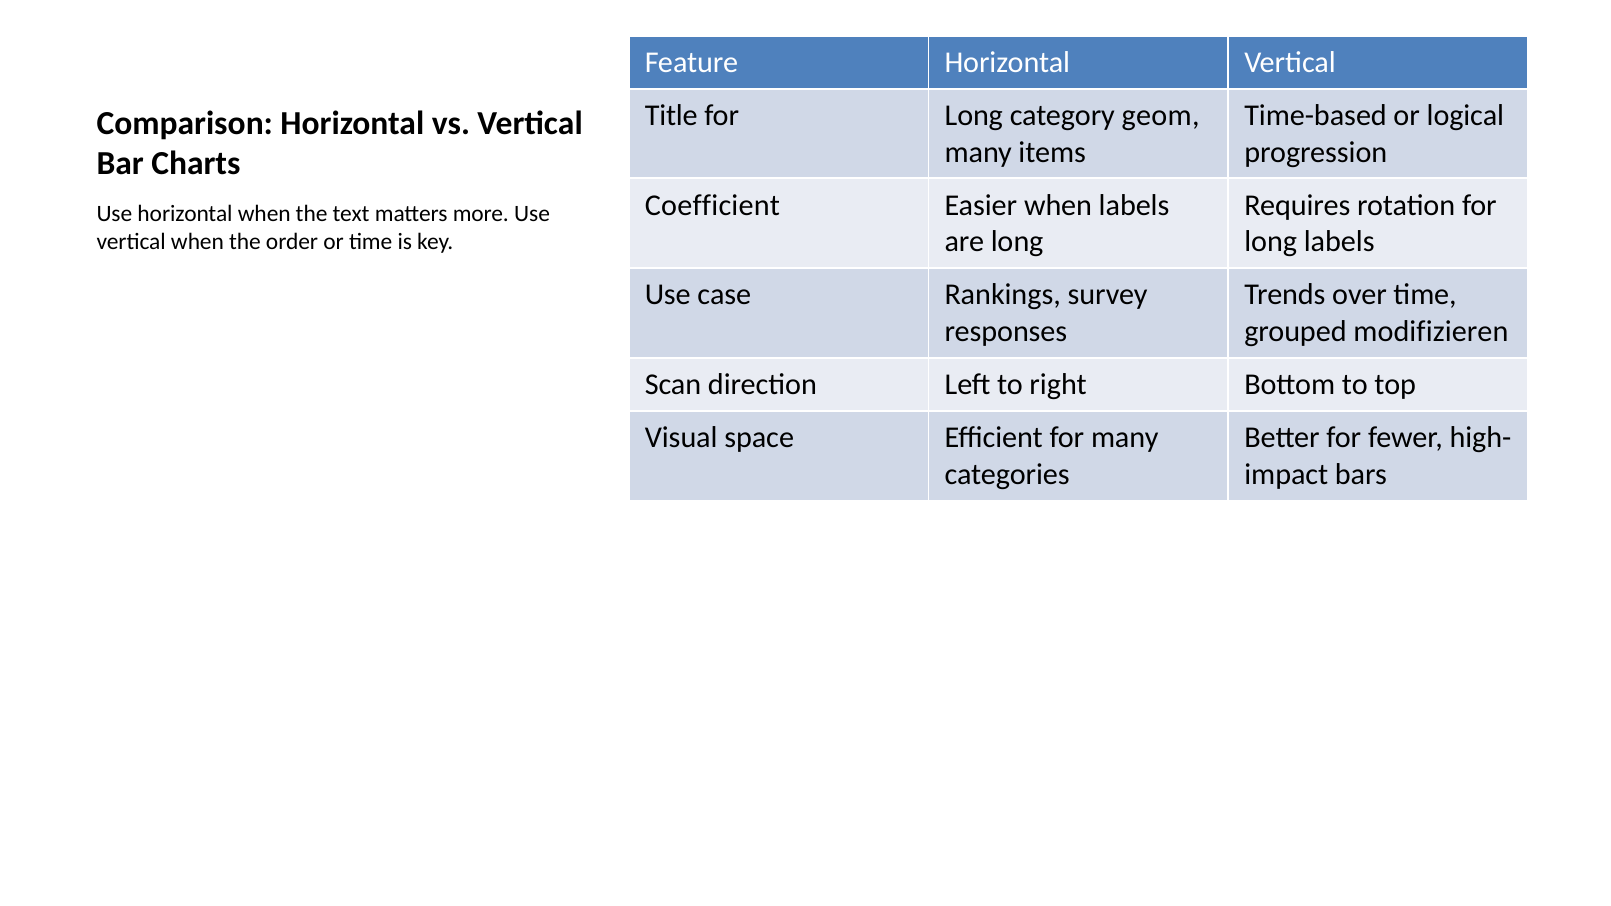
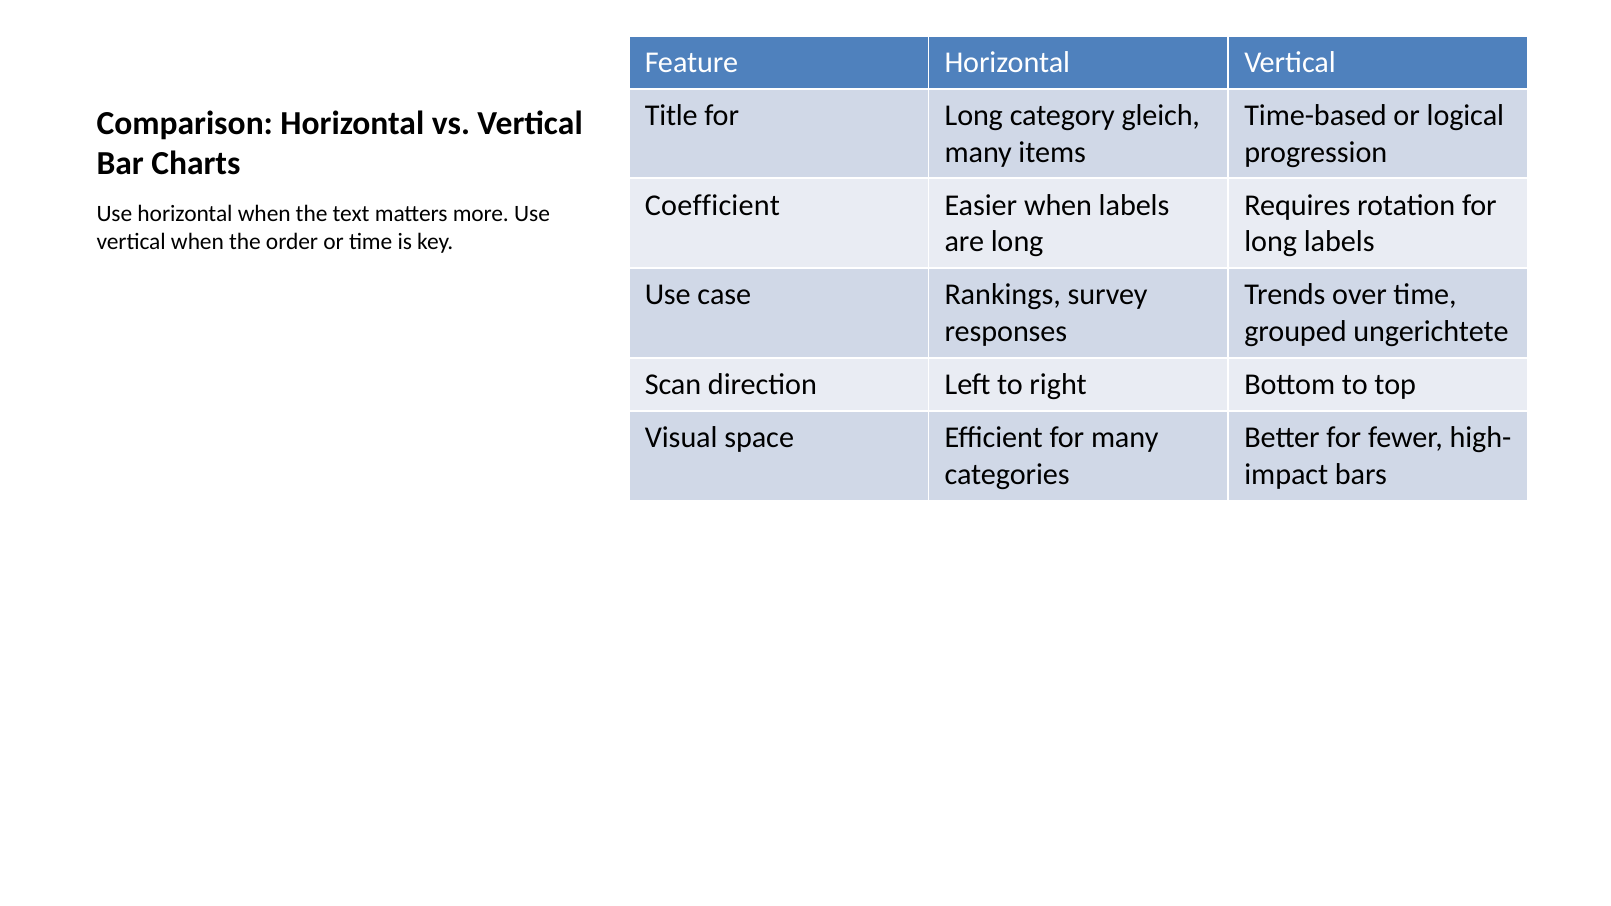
geom: geom -> gleich (1161, 116)
modifizieren: modifizieren -> ungerichtete (1431, 332)
